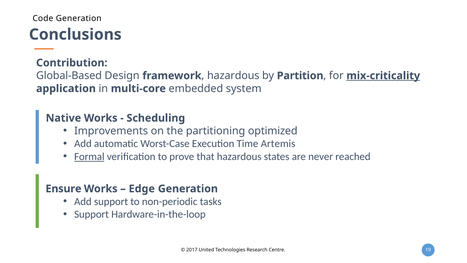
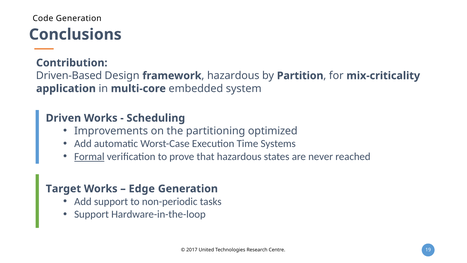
Global-Based: Global-Based -> Driven-Based (69, 76)
mix-criticality underline: present -> none (383, 76)
Native: Native -> Driven (63, 118)
Artemis: Artemis -> Systems (278, 144)
Ensure: Ensure -> Target (63, 189)
